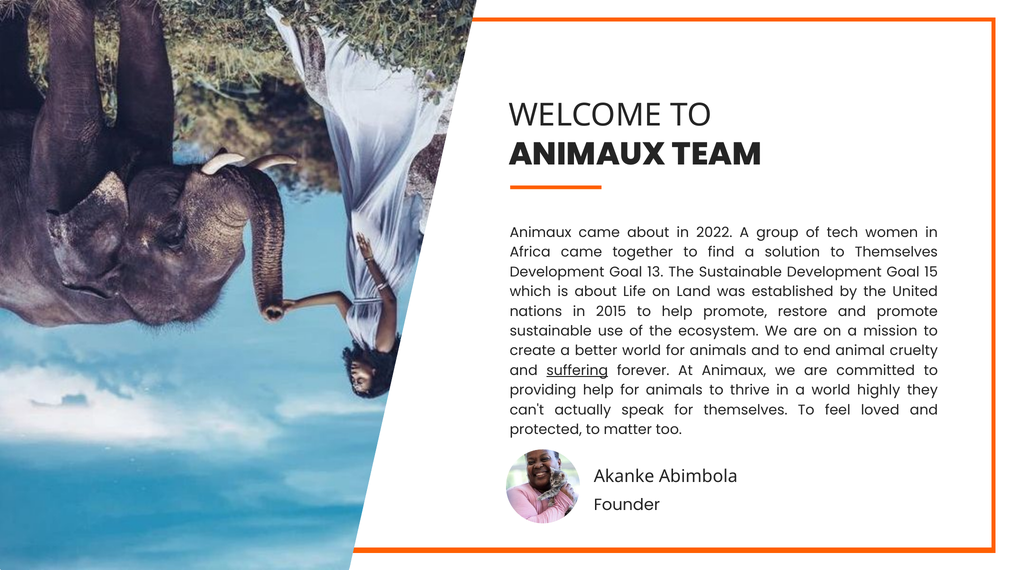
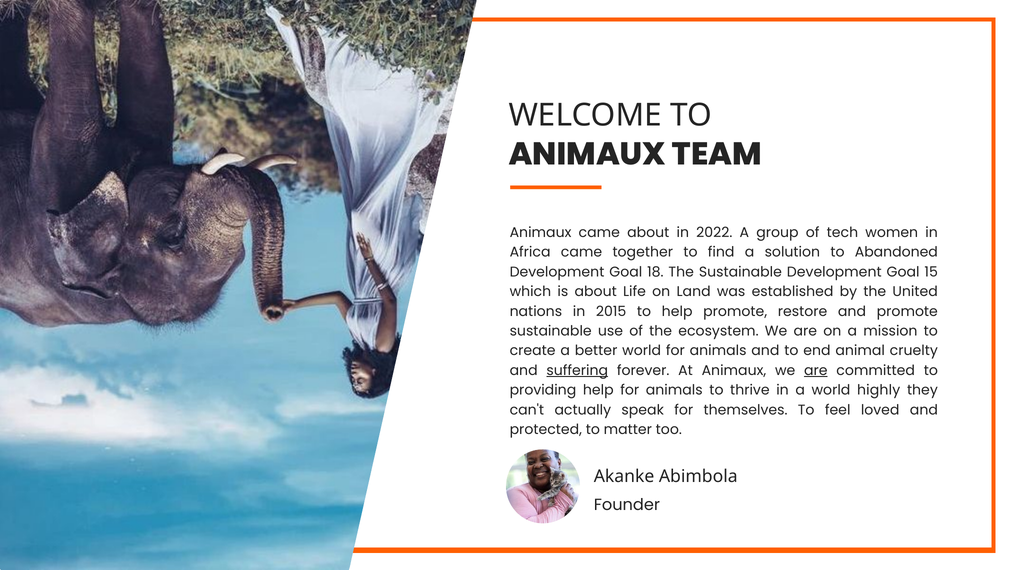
to Themselves: Themselves -> Abandoned (896, 252)
13: 13 -> 18 (655, 272)
are underline: none -> present (816, 370)
